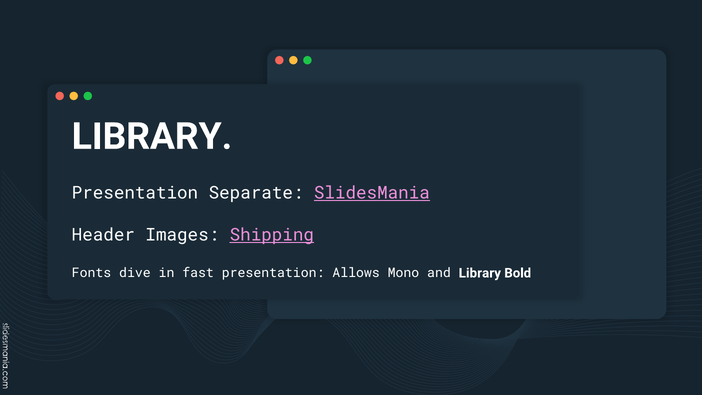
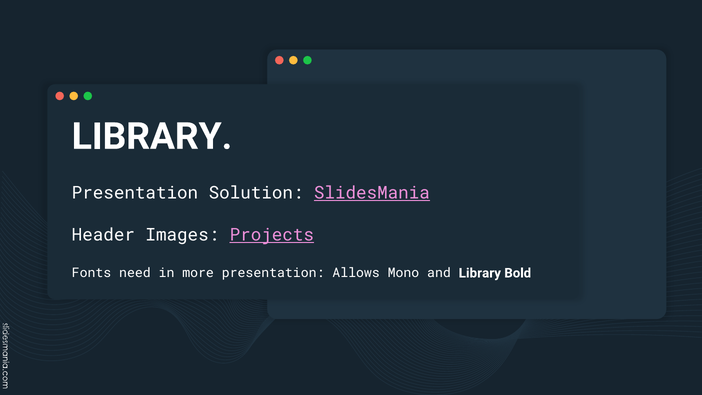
Separate: Separate -> Solution (256, 193)
Shipping: Shipping -> Projects (272, 235)
dive: dive -> need (135, 273)
fast: fast -> more (198, 273)
